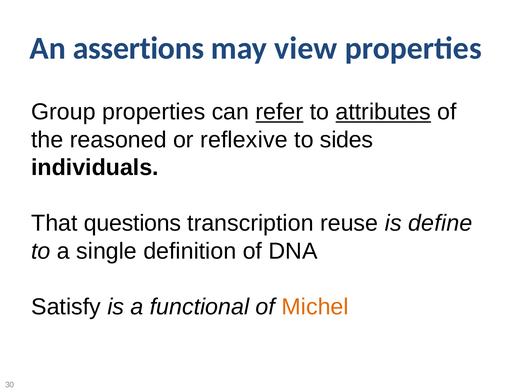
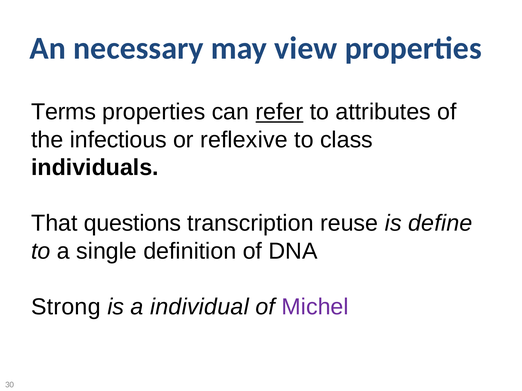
assertions: assertions -> necessary (138, 48)
Group: Group -> Terms (64, 112)
attributes underline: present -> none (383, 112)
reasoned: reasoned -> infectious (118, 140)
sides: sides -> class (346, 140)
Satisfy: Satisfy -> Strong (66, 307)
functional: functional -> individual (199, 307)
Michel colour: orange -> purple (315, 307)
